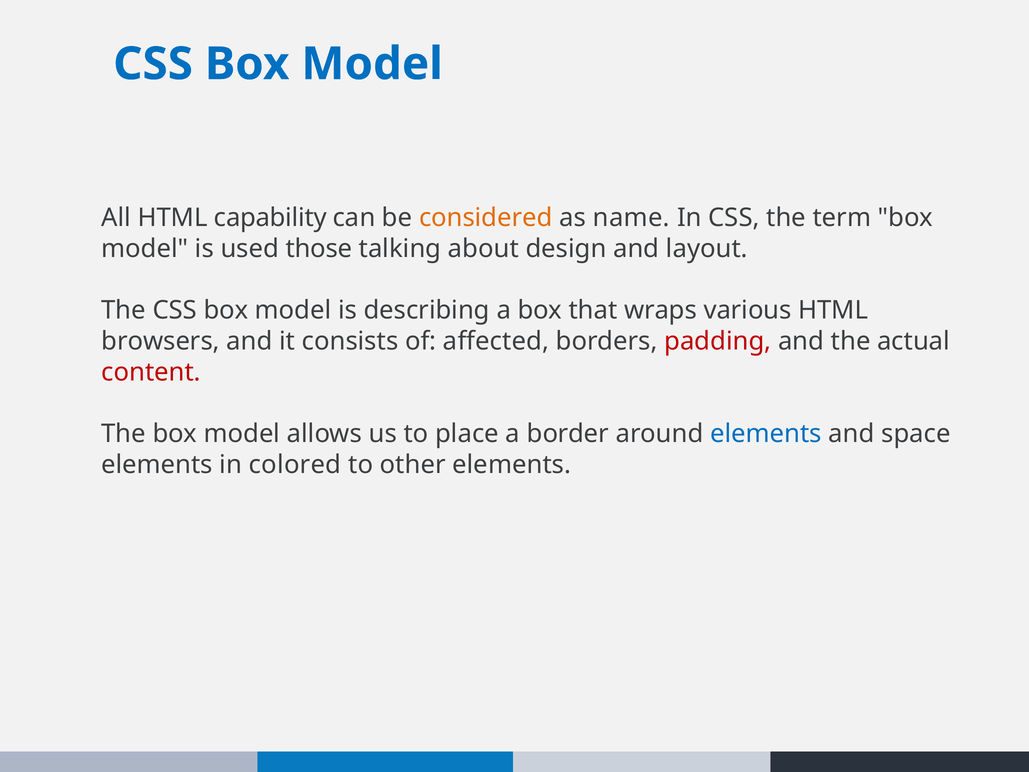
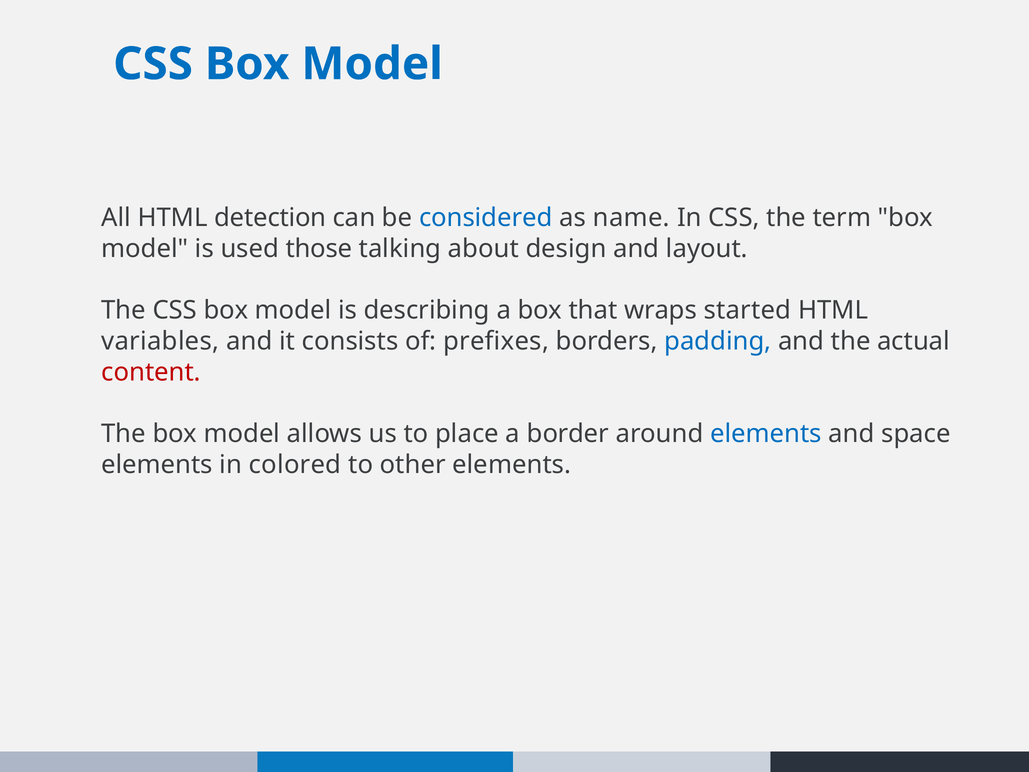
capability: capability -> detection (270, 218)
considered colour: orange -> blue (486, 218)
various: various -> started (747, 310)
browsers: browsers -> variables (160, 341)
affected: affected -> prefixes (496, 341)
padding colour: red -> blue (718, 341)
